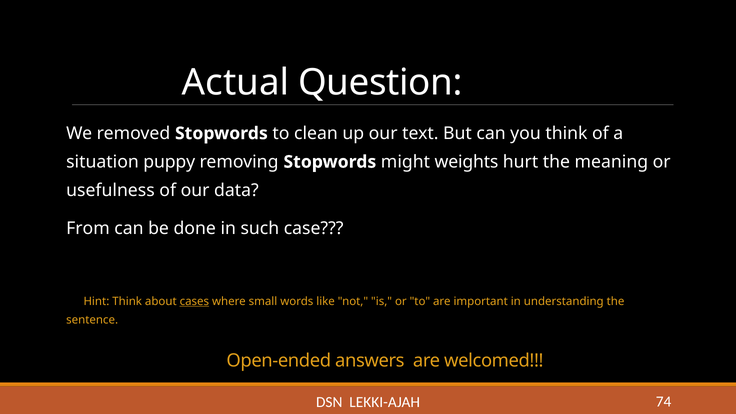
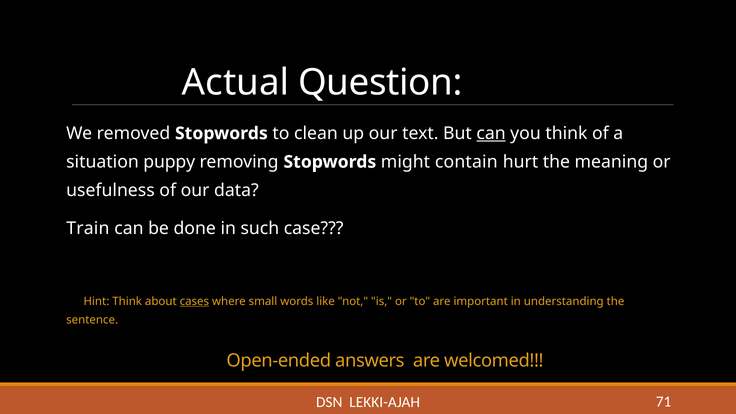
can underline: none -> present (491, 133)
weights: weights -> contain (466, 162)
From: From -> Train (88, 229)
74: 74 -> 71 (664, 402)
